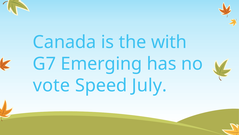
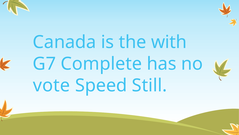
Emerging: Emerging -> Complete (101, 64)
July: July -> Still (149, 85)
